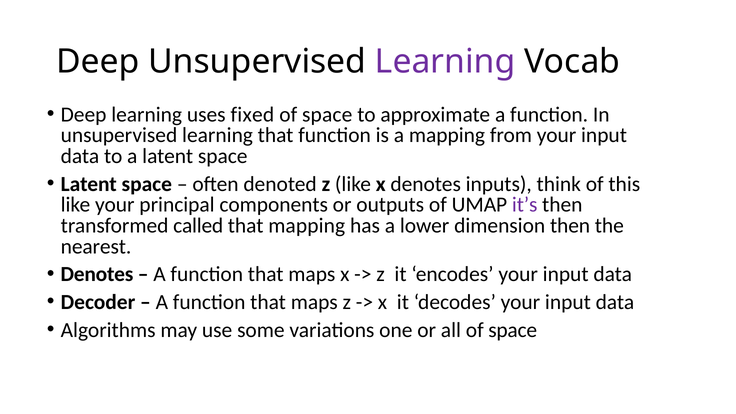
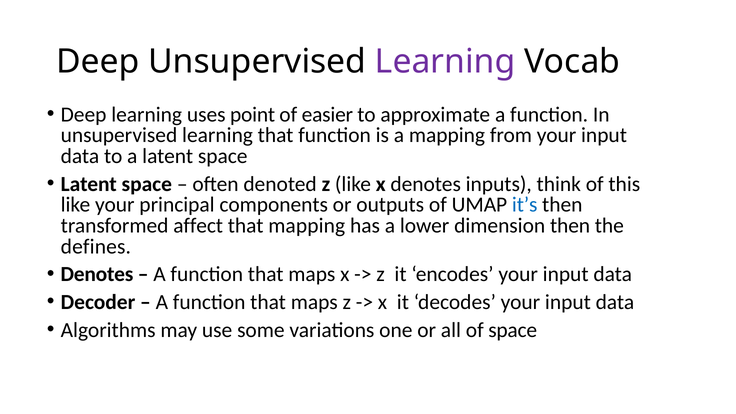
fixed: fixed -> point (253, 114)
space: space -> easier (327, 114)
it’s colour: purple -> blue (525, 205)
called: called -> affect (198, 226)
nearest: nearest -> defines (96, 247)
